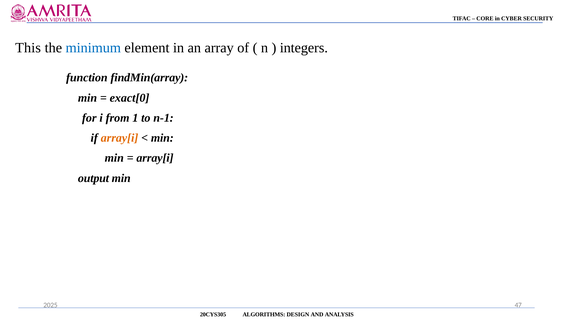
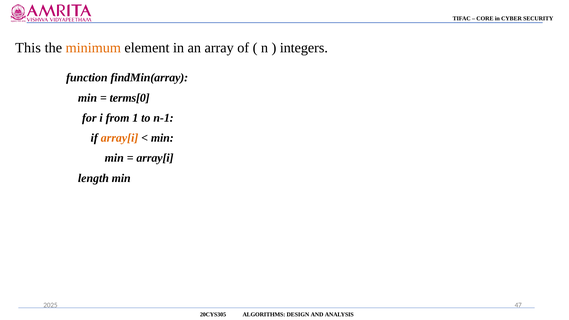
minimum colour: blue -> orange (93, 48)
exact[0: exact[0 -> terms[0 (130, 98)
output: output -> length (93, 178)
